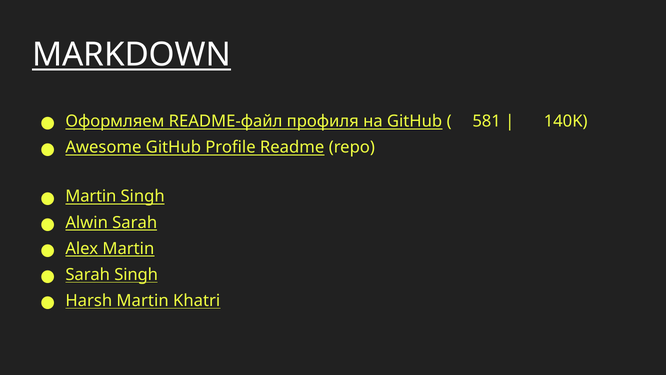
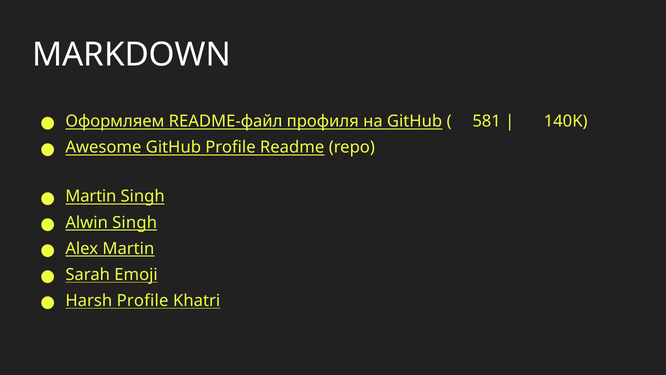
MARKDOWN underline: present -> none (132, 55)
Alwin Sarah: Sarah -> Singh (135, 222)
Sarah Singh: Singh -> Emoji (136, 274)
Harsh Martin: Martin -> Profile (143, 300)
